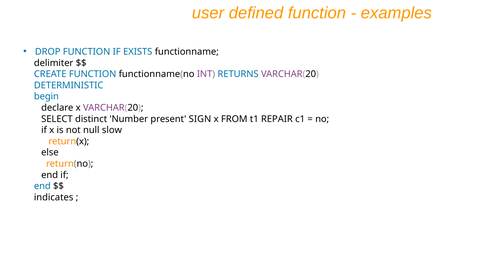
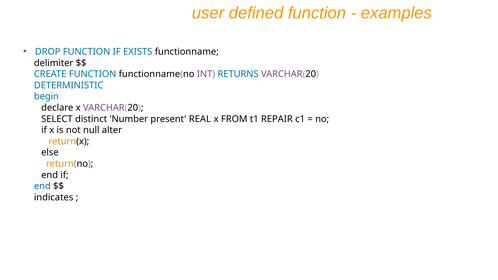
SIGN: SIGN -> REAL (200, 119)
slow: slow -> alter (112, 130)
